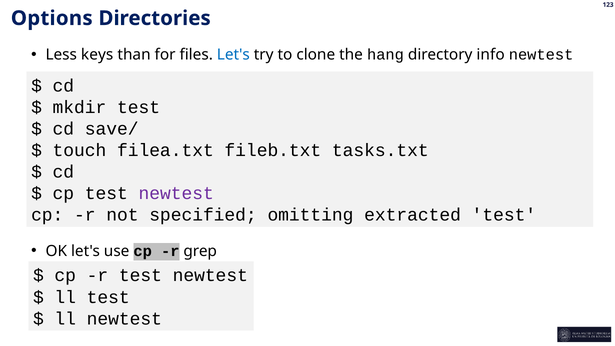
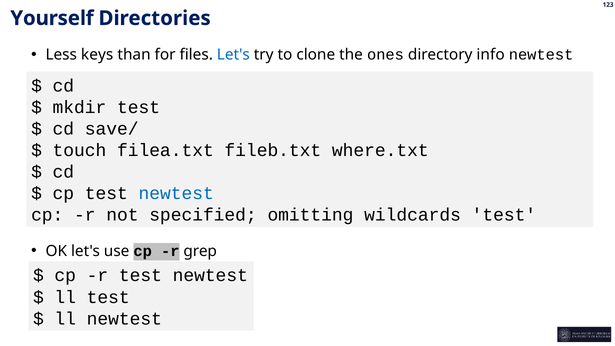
Options: Options -> Yourself (52, 18)
hang: hang -> ones (385, 55)
tasks.txt: tasks.txt -> where.txt (380, 150)
newtest colour: purple -> blue (176, 193)
extracted: extracted -> wildcards (413, 215)
